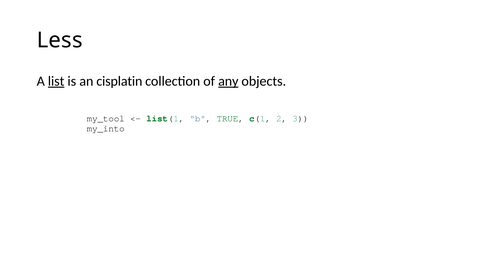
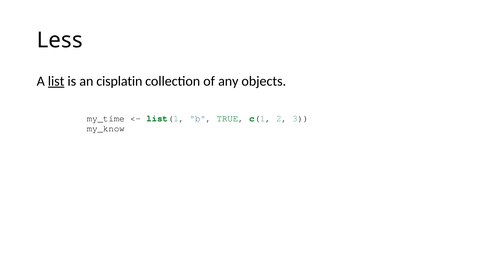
any underline: present -> none (228, 81)
my_tool: my_tool -> my_time (106, 119)
my_into: my_into -> my_know (106, 129)
